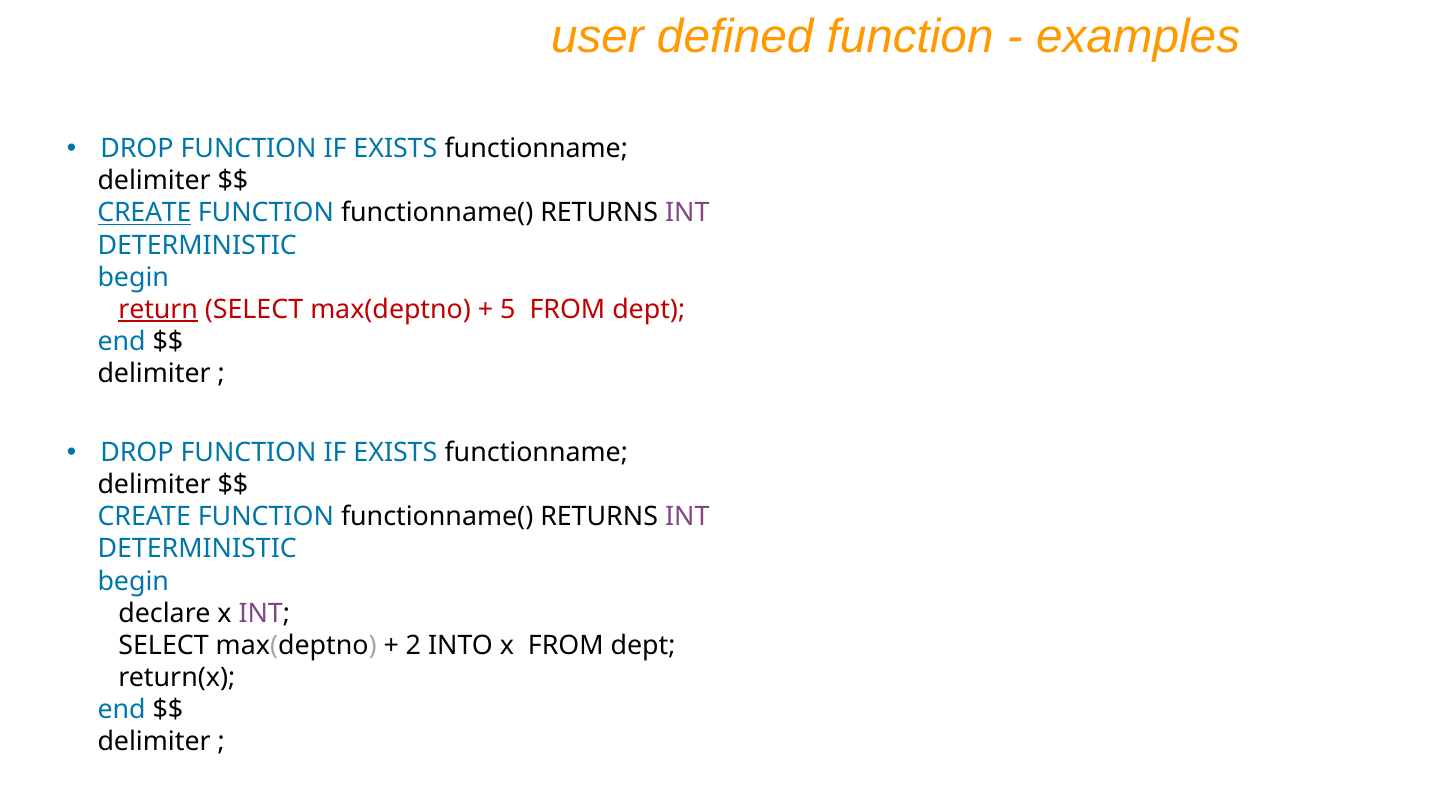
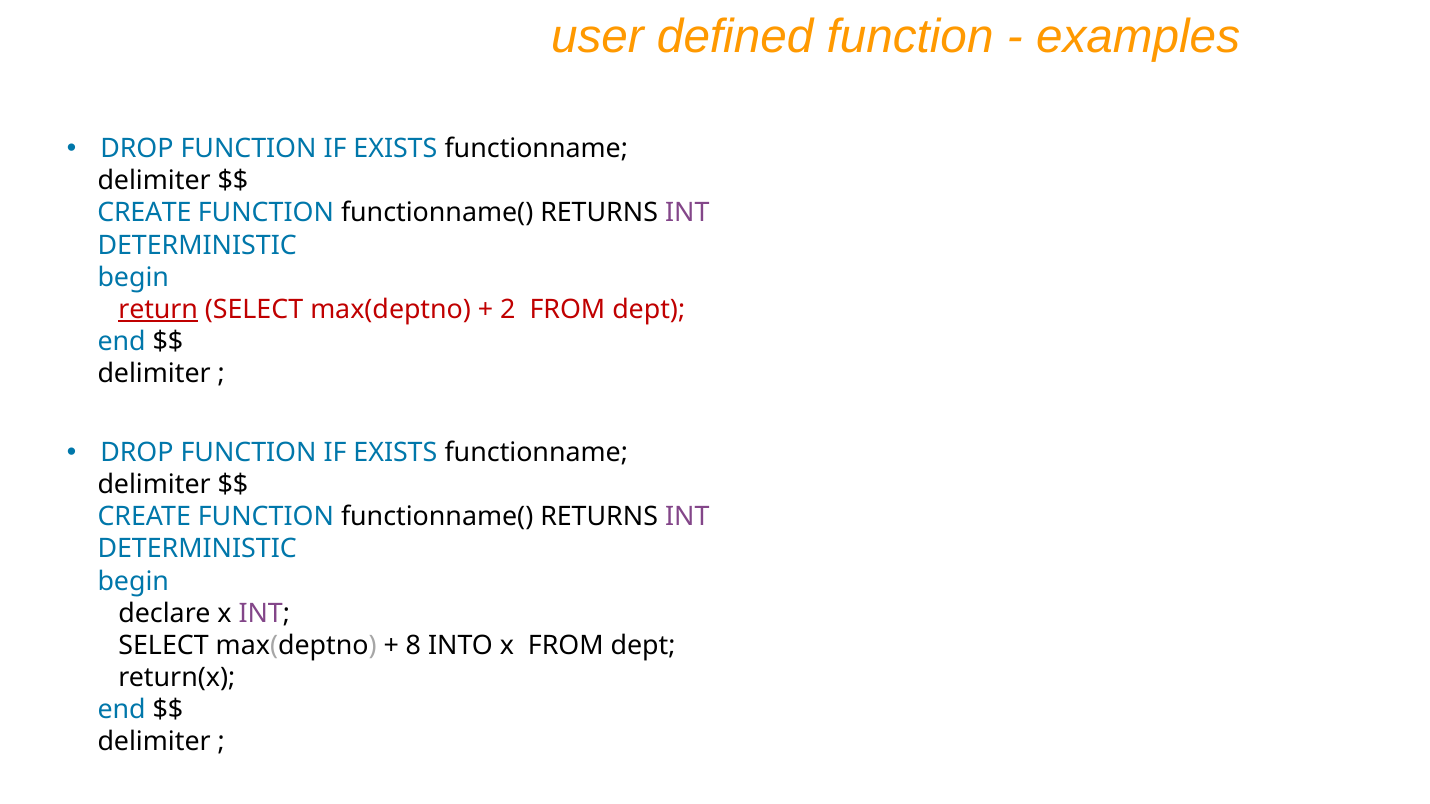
CREATE underline: present -> none (144, 213)
5: 5 -> 2 (508, 310)
2: 2 -> 8 (413, 646)
